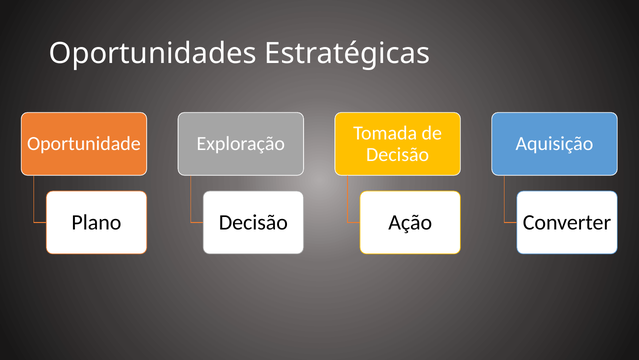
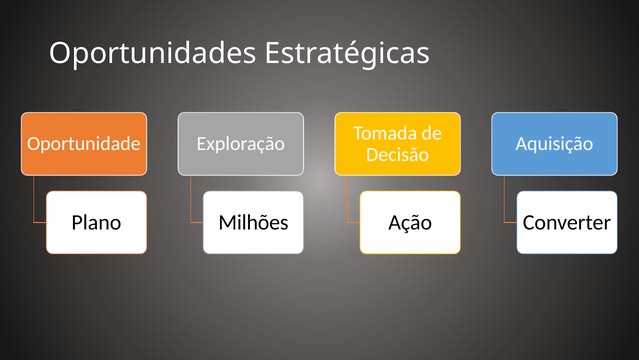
Decisão: Decisão -> Milhões (253, 222)
